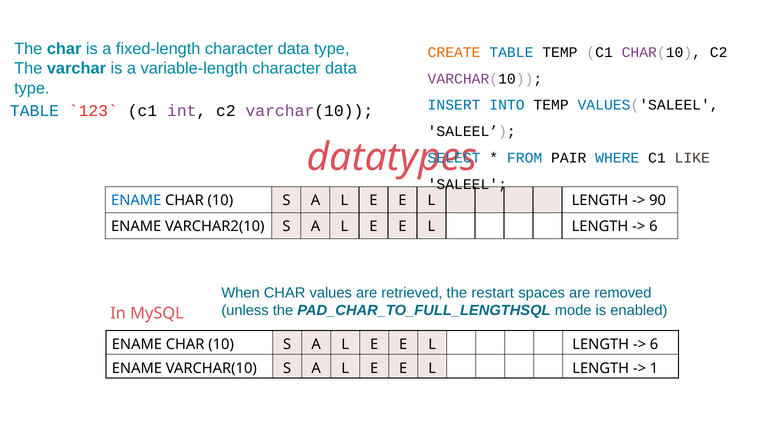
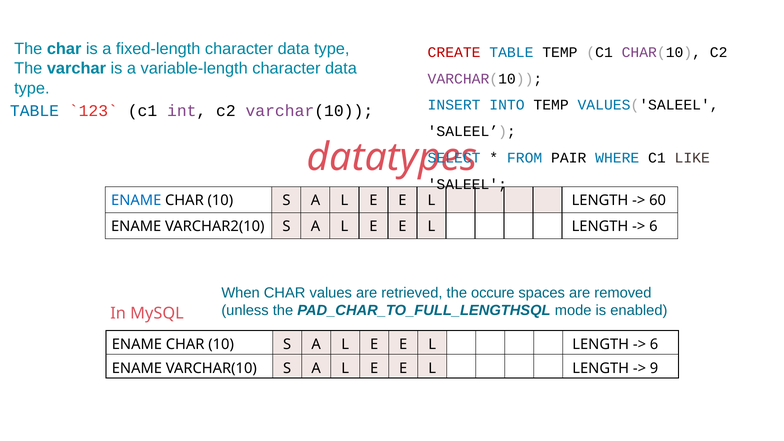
CREATE colour: orange -> red (454, 52)
90: 90 -> 60 (658, 201)
restart: restart -> occure (493, 293)
1: 1 -> 9 (654, 368)
